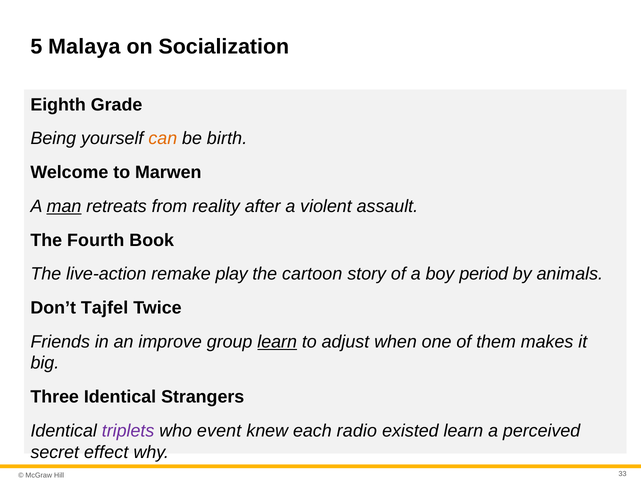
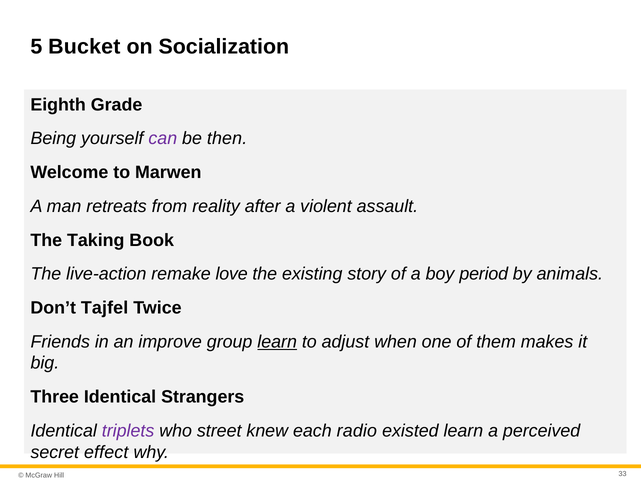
Malaya: Malaya -> Bucket (84, 47)
can colour: orange -> purple (163, 138)
birth: birth -> then (227, 138)
man underline: present -> none (64, 206)
Fourth: Fourth -> Taking (96, 240)
play: play -> love (232, 274)
cartoon: cartoon -> existing (312, 274)
event: event -> street (219, 431)
